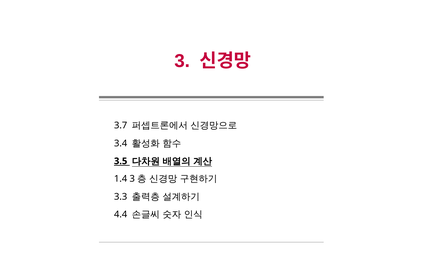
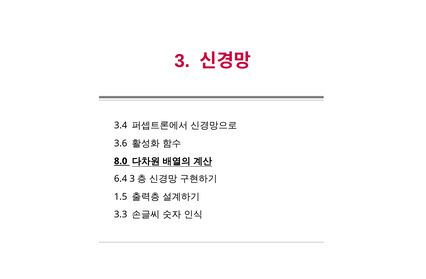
3.7: 3.7 -> 3.4 (121, 126)
3.4: 3.4 -> 3.6 (121, 144)
3.5: 3.5 -> 8.0 (121, 162)
1.4: 1.4 -> 6.4 (121, 179)
3.3: 3.3 -> 1.5 (121, 197)
4.4: 4.4 -> 3.3 (121, 215)
